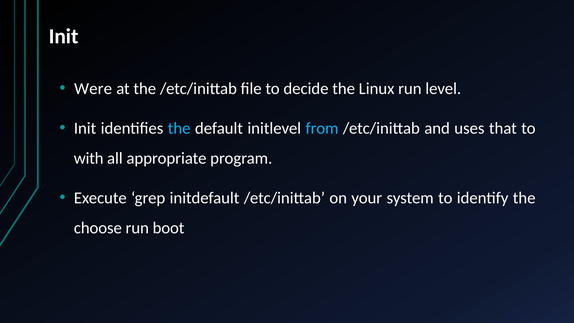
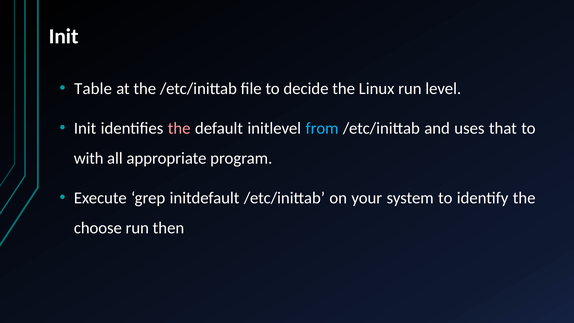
Were: Were -> Table (93, 89)
the colour: light blue -> pink (179, 128)
boot: boot -> then (168, 228)
